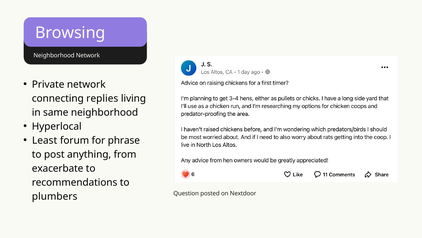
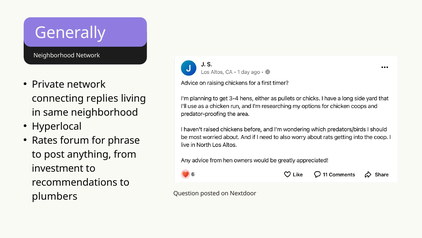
Browsing: Browsing -> Generally (70, 33)
Least: Least -> Rates (45, 140)
exacerbate: exacerbate -> investment (58, 168)
